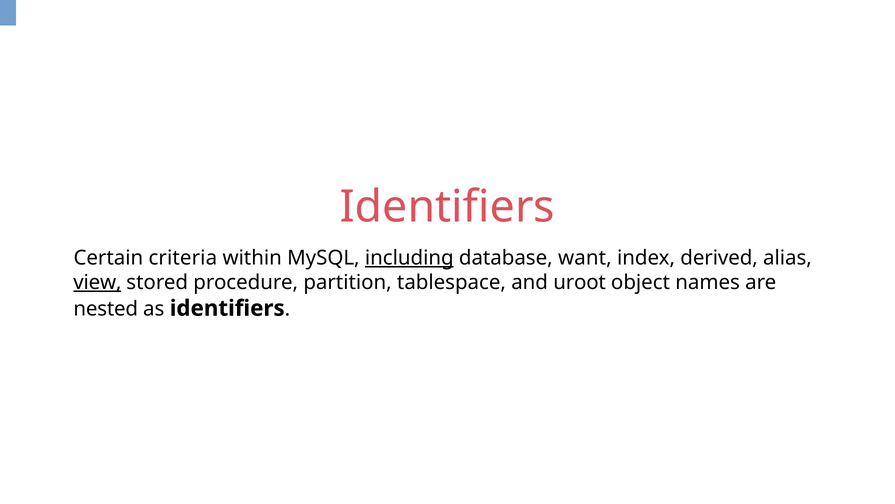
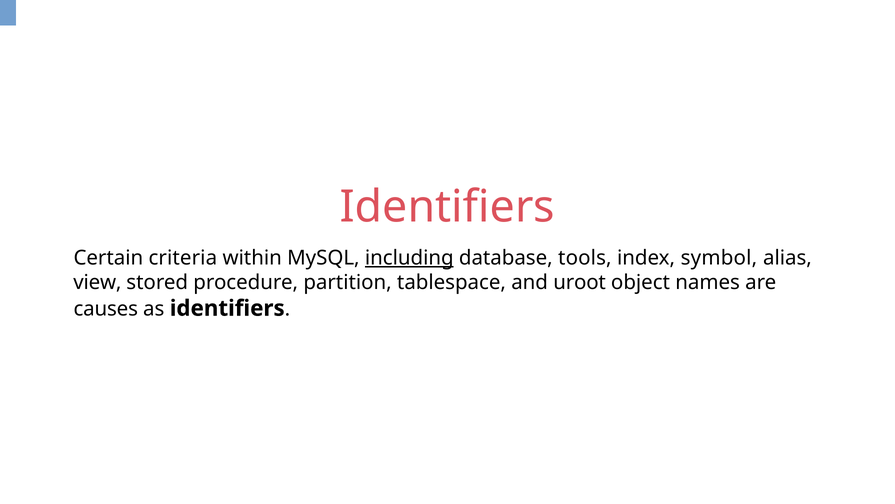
want: want -> tools (585, 258)
derived: derived -> symbol (719, 258)
view underline: present -> none (97, 282)
nested: nested -> causes (106, 309)
